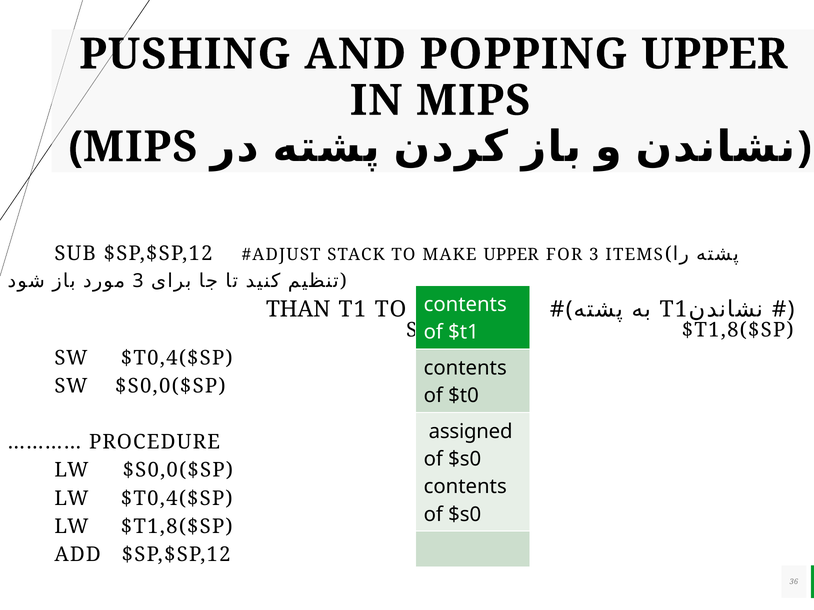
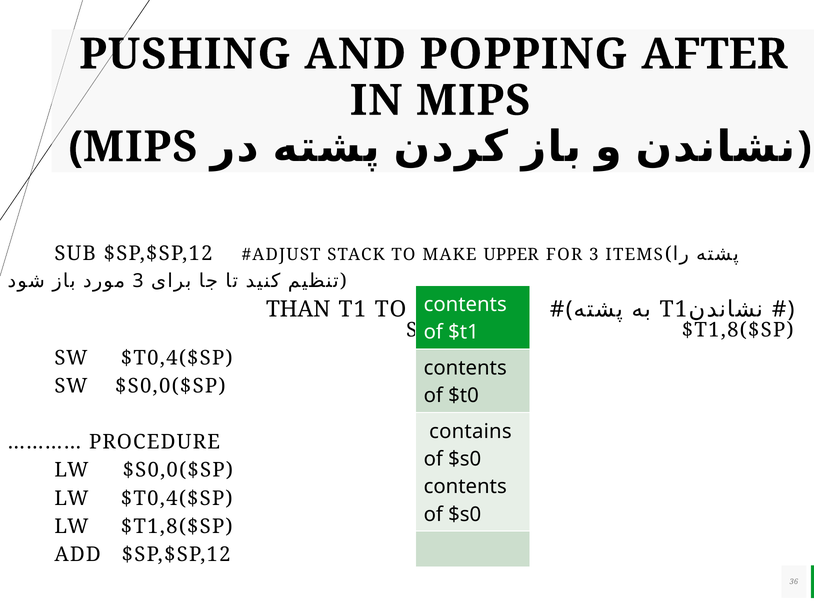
POPPING UPPER: UPPER -> AFTER (714, 54)
assigned: assigned -> contains (470, 432)
